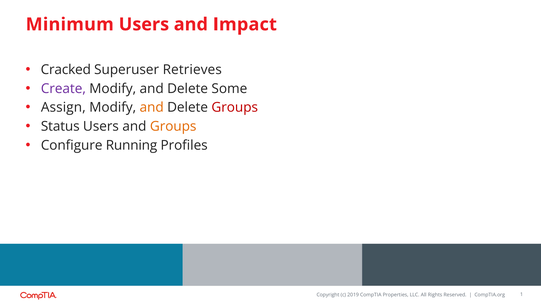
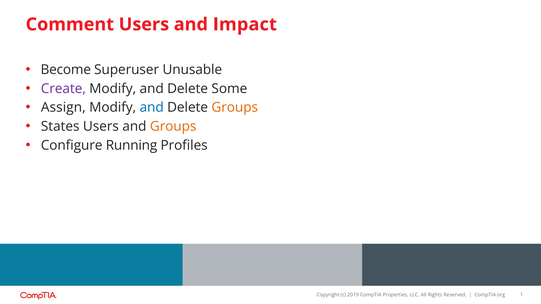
Minimum: Minimum -> Comment (70, 24)
Cracked: Cracked -> Become (66, 70)
Retrieves: Retrieves -> Unusable (192, 70)
and colour: orange -> blue (152, 108)
Groups colour: red -> orange (235, 108)
Status: Status -> States (60, 127)
